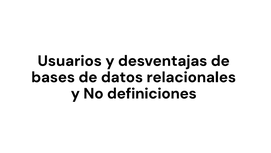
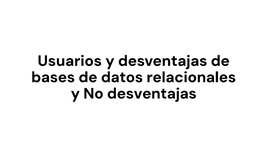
No definiciones: definiciones -> desventajas (152, 93)
